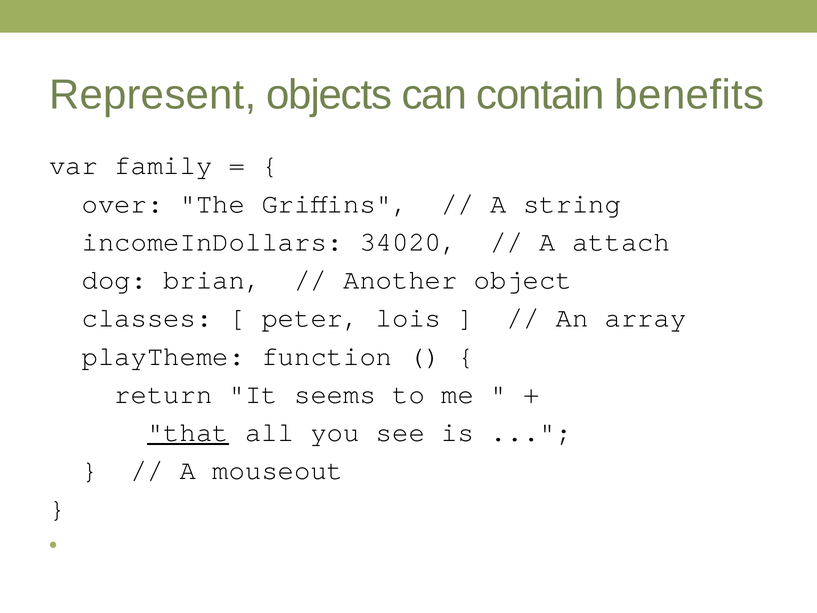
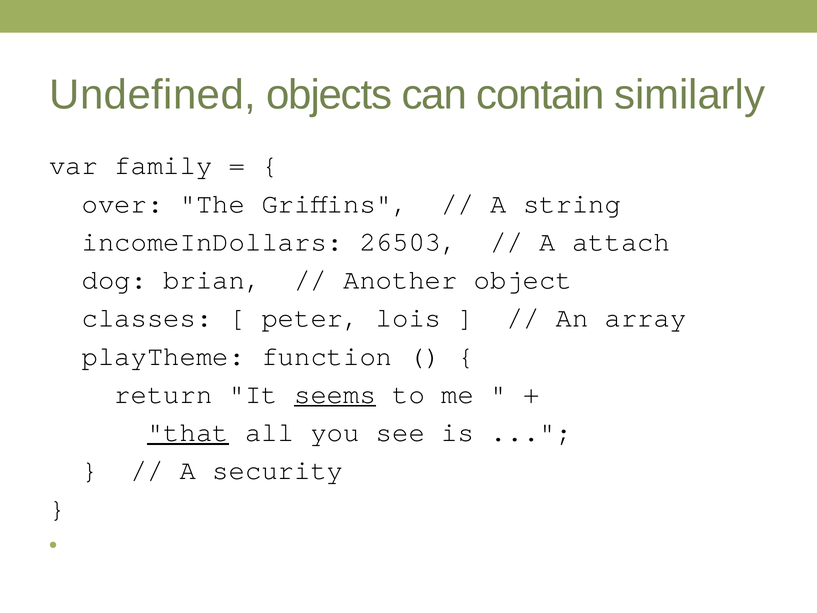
Represent: Represent -> Undefined (153, 95)
benefits: benefits -> similarly (690, 95)
34020: 34020 -> 26503 (409, 242)
seems underline: none -> present (335, 394)
mouseout: mouseout -> security (278, 470)
